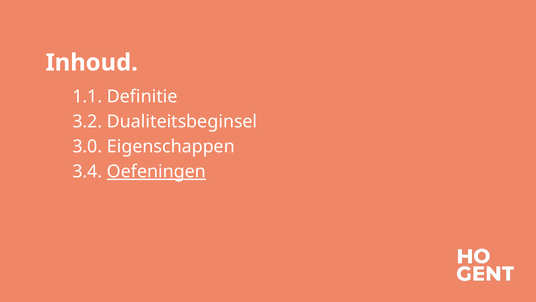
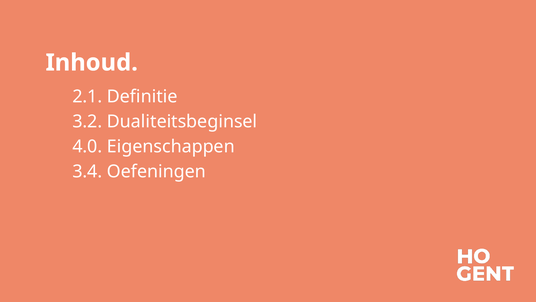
1.1: 1.1 -> 2.1 (87, 96)
3.0: 3.0 -> 4.0 (87, 146)
Oefeningen underline: present -> none (156, 171)
